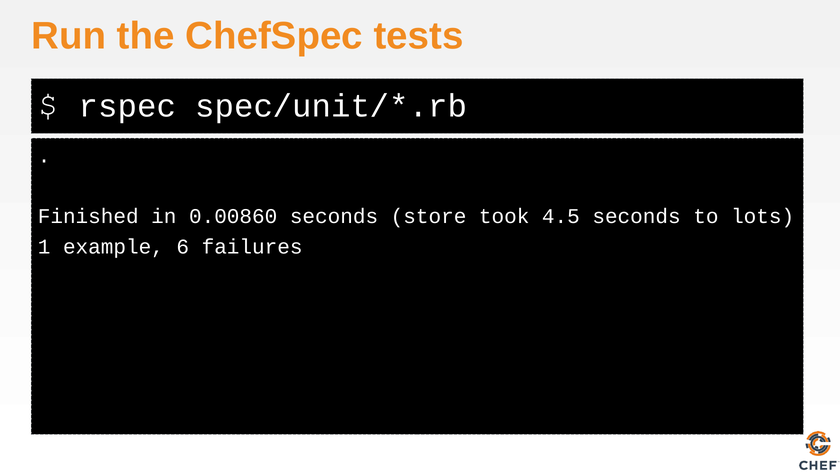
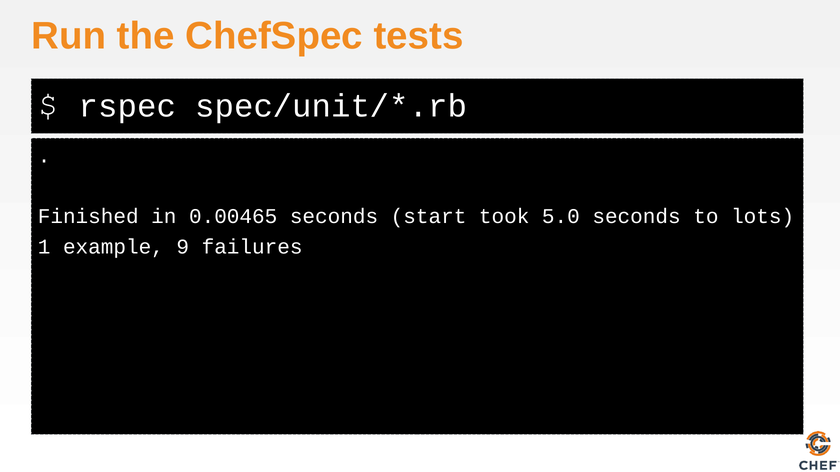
0.00860: 0.00860 -> 0.00465 (233, 217)
store: store -> start (429, 217)
4.5: 4.5 -> 5.0 (561, 217)
6: 6 -> 9 (183, 247)
